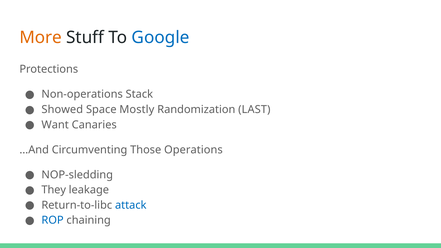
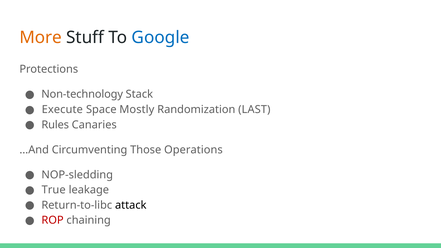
Non-operations: Non-operations -> Non-technology (82, 94)
Showed: Showed -> Execute (62, 110)
Want: Want -> Rules (55, 125)
They: They -> True (54, 190)
attack colour: blue -> black (131, 205)
ROP colour: blue -> red (53, 220)
